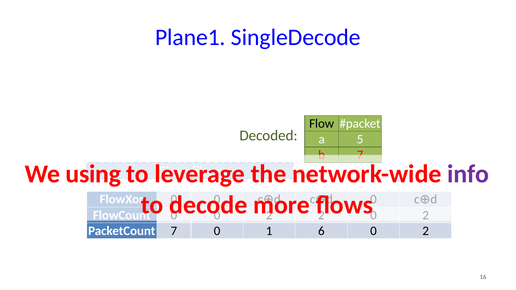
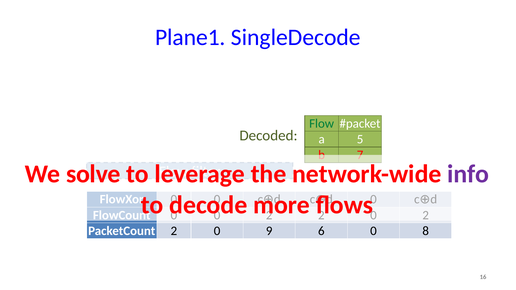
Flow colour: black -> green (322, 124)
using: using -> solve (93, 174)
PacketCount 7: 7 -> 2 (174, 231)
1: 1 -> 9 (269, 231)
6 0 2: 2 -> 8 (426, 231)
